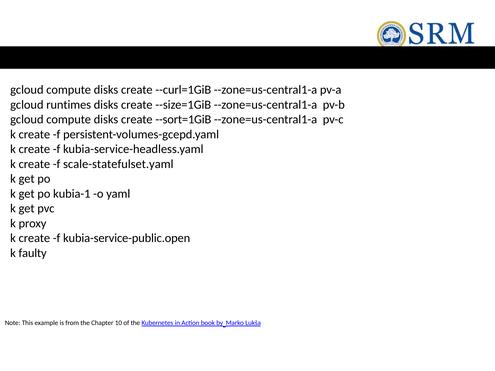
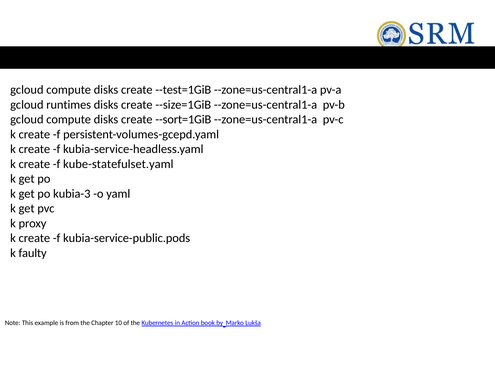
--curl=1GiB: --curl=1GiB -> --test=1GiB (183, 90)
scale-statefulset.yaml: scale-statefulset.yaml -> kube-statefulset.yaml (118, 164)
kubia-1: kubia-1 -> kubia-3 (72, 194)
kubia-service-public.open: kubia-service-public.open -> kubia-service-public.pods (127, 238)
